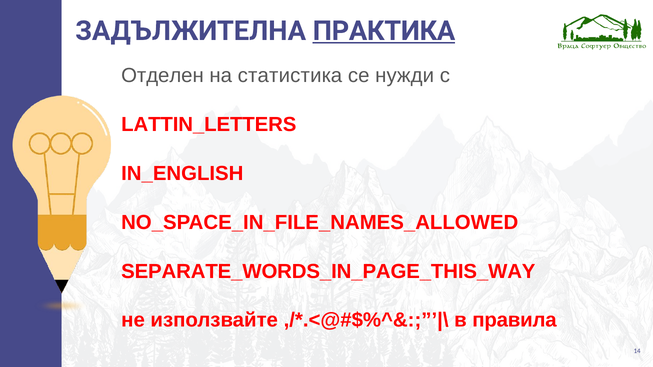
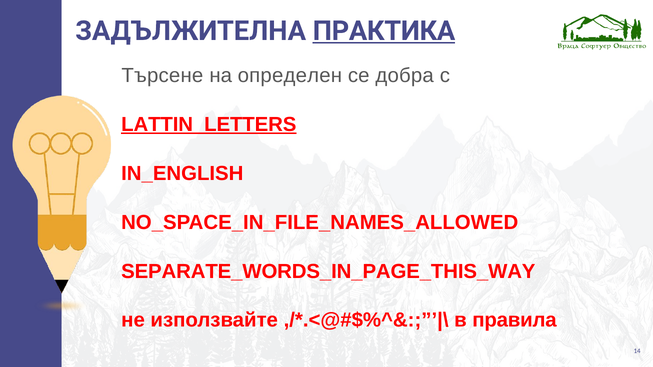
Отделен: Отделен -> Търсене (162, 76)
статистика: статистика -> определен (290, 76)
нужди: нужди -> добра (405, 76)
LATTIN_LETTERS underline: none -> present (209, 125)
